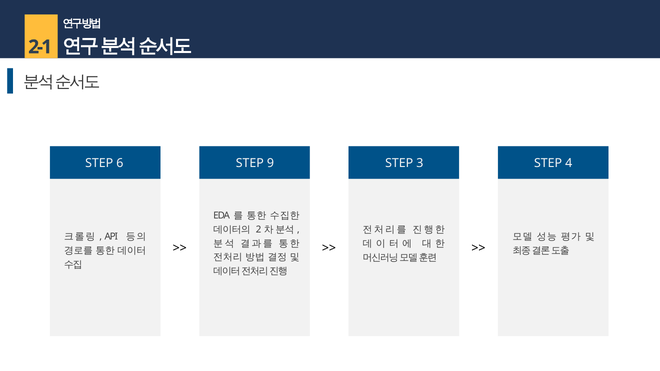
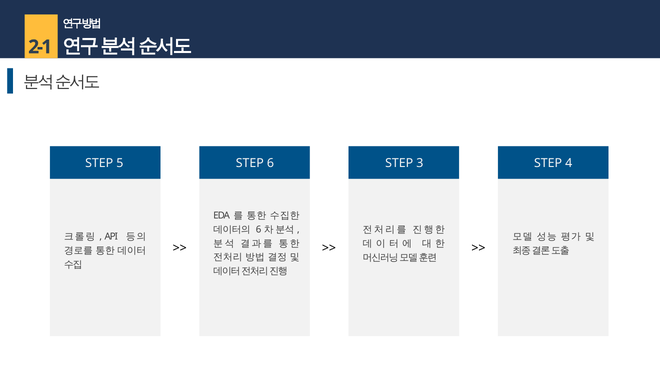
6: 6 -> 5 (120, 163)
STEP 9: 9 -> 6 (270, 163)
2: 2 -> 6 (259, 230)
